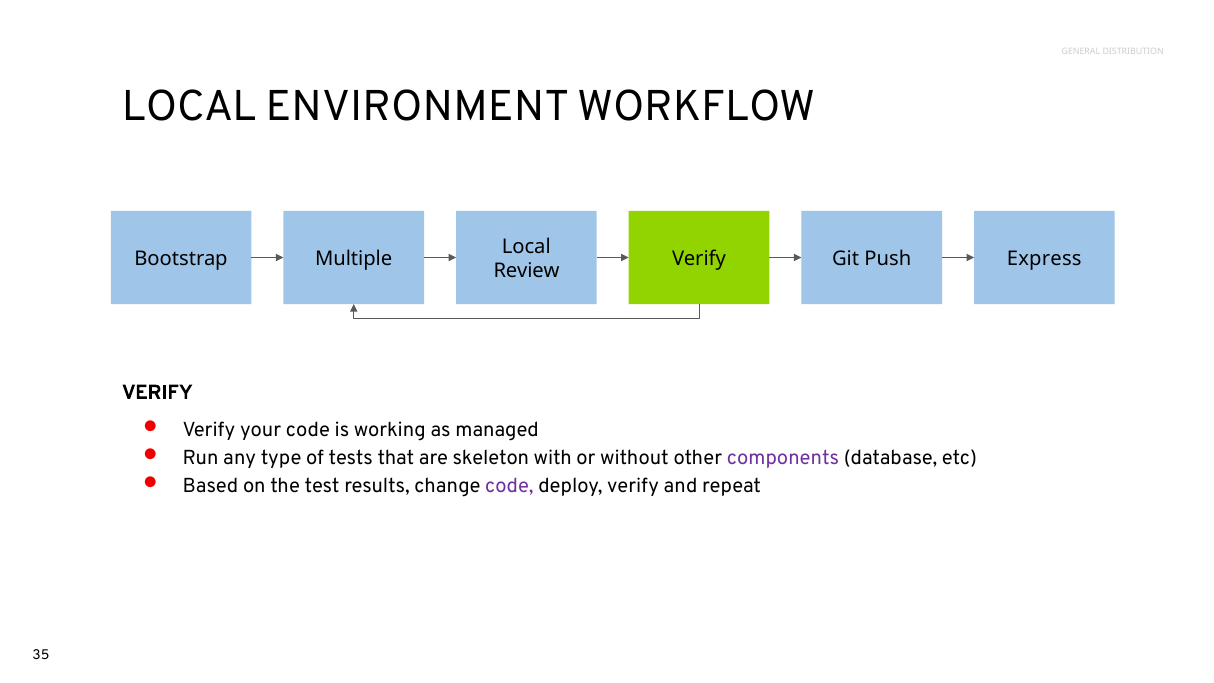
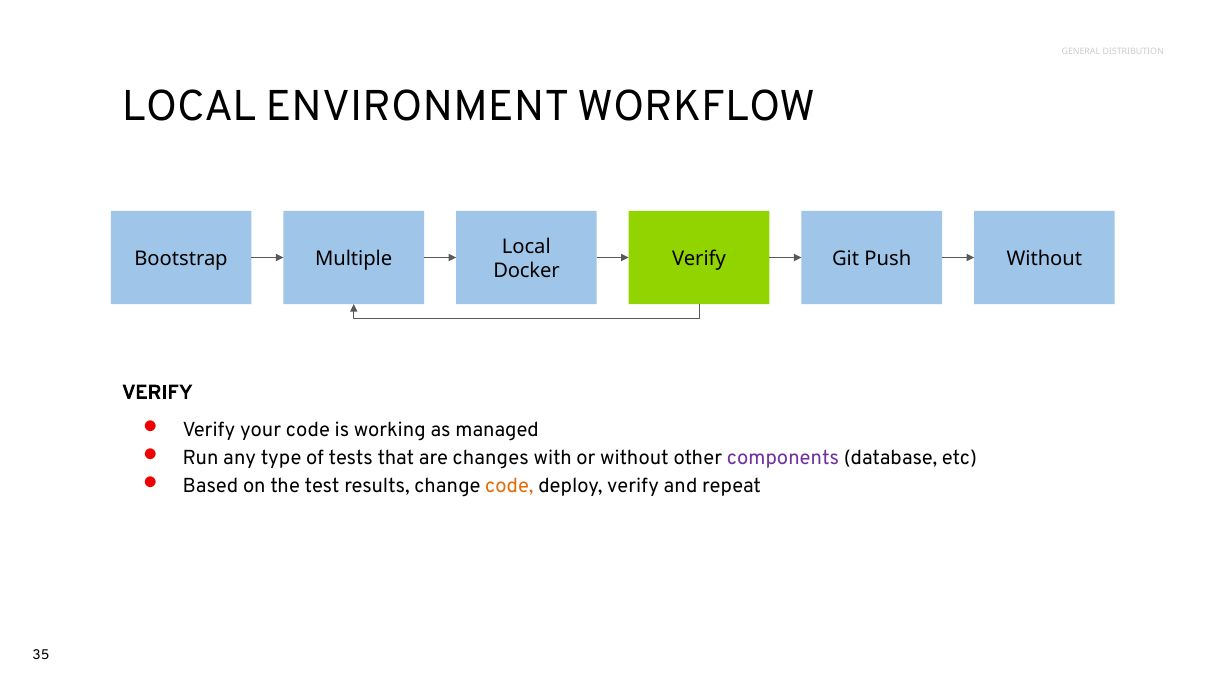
Push Express: Express -> Without (1044, 259)
Review: Review -> Docker (527, 271)
skeleton: skeleton -> changes (491, 458)
code colour: purple -> orange (509, 486)
